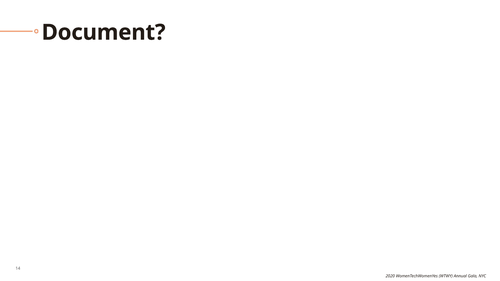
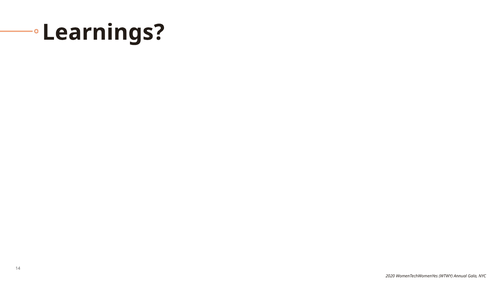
Document: Document -> Learnings (103, 32)
